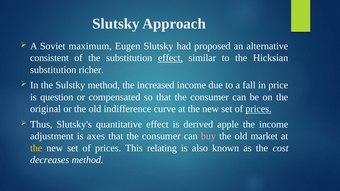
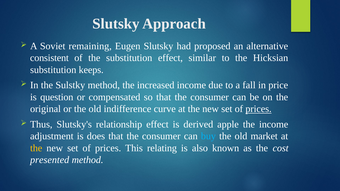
maximum: maximum -> remaining (90, 46)
effect underline: present -> none (170, 58)
richer: richer -> keeps (91, 70)
quantitative: quantitative -> relationship (119, 124)
axes: axes -> does (96, 136)
buy colour: pink -> light blue (208, 136)
decreases: decreases -> presented (50, 160)
